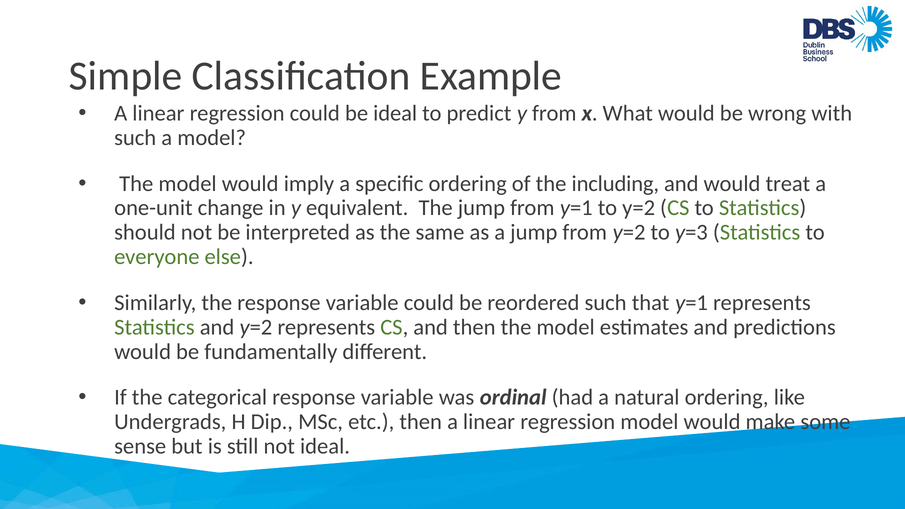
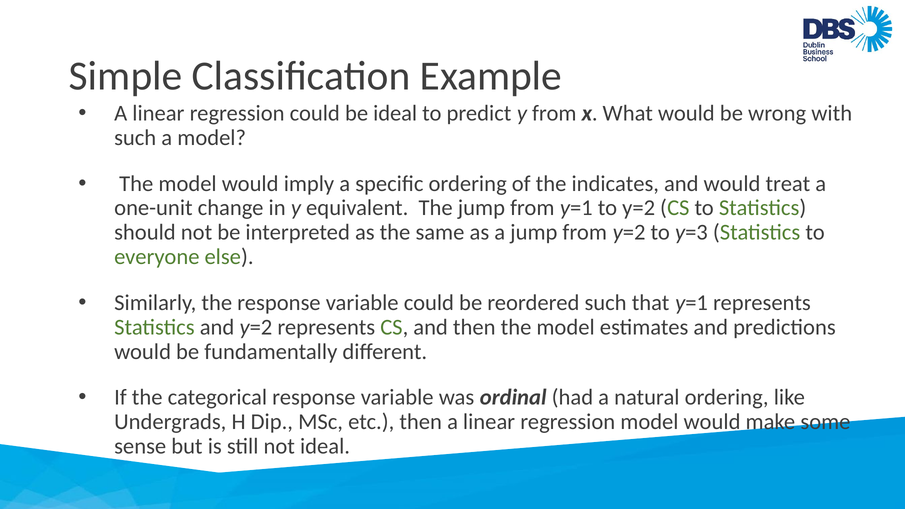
including: including -> indicates (615, 184)
